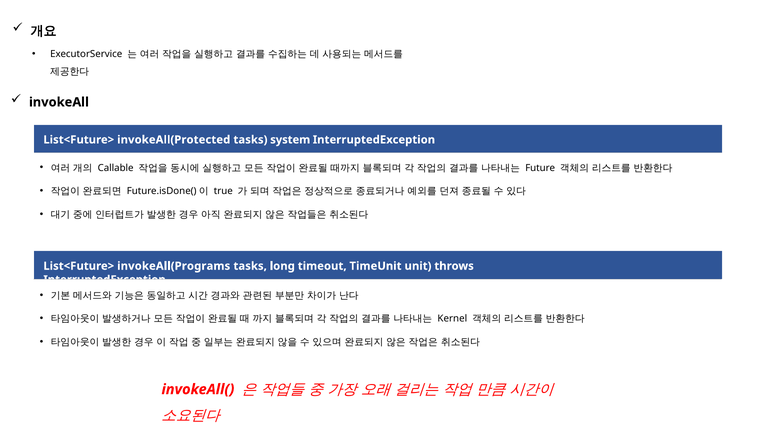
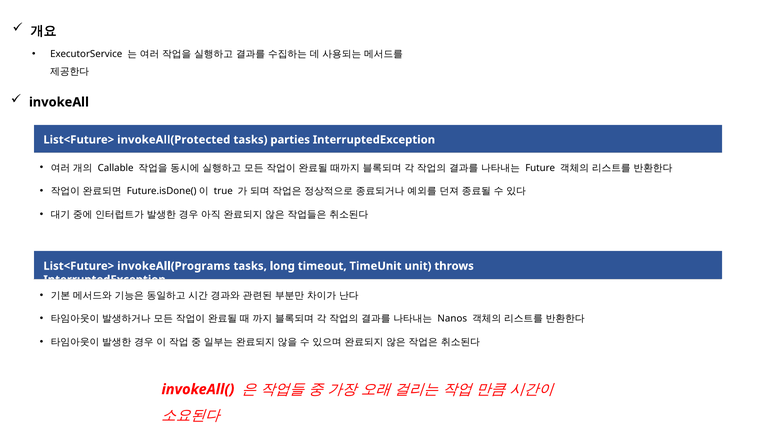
system: system -> parties (290, 140)
Kernel: Kernel -> Nanos (452, 319)
